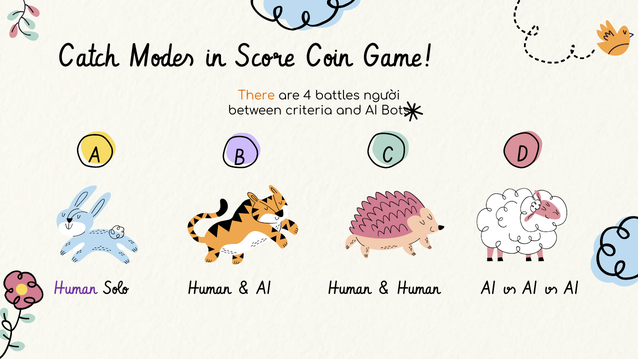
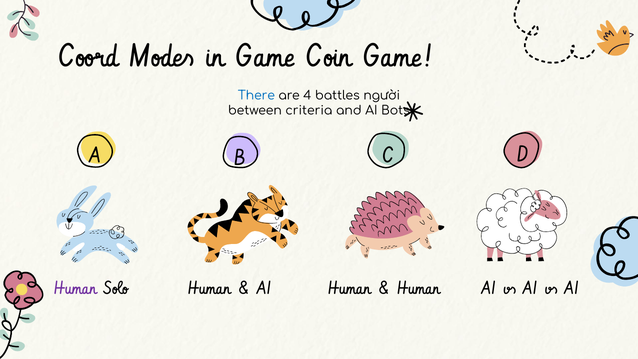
Catch: Catch -> Coord (88, 56)
in Score: Score -> Game (265, 56)
There colour: orange -> blue (256, 96)
